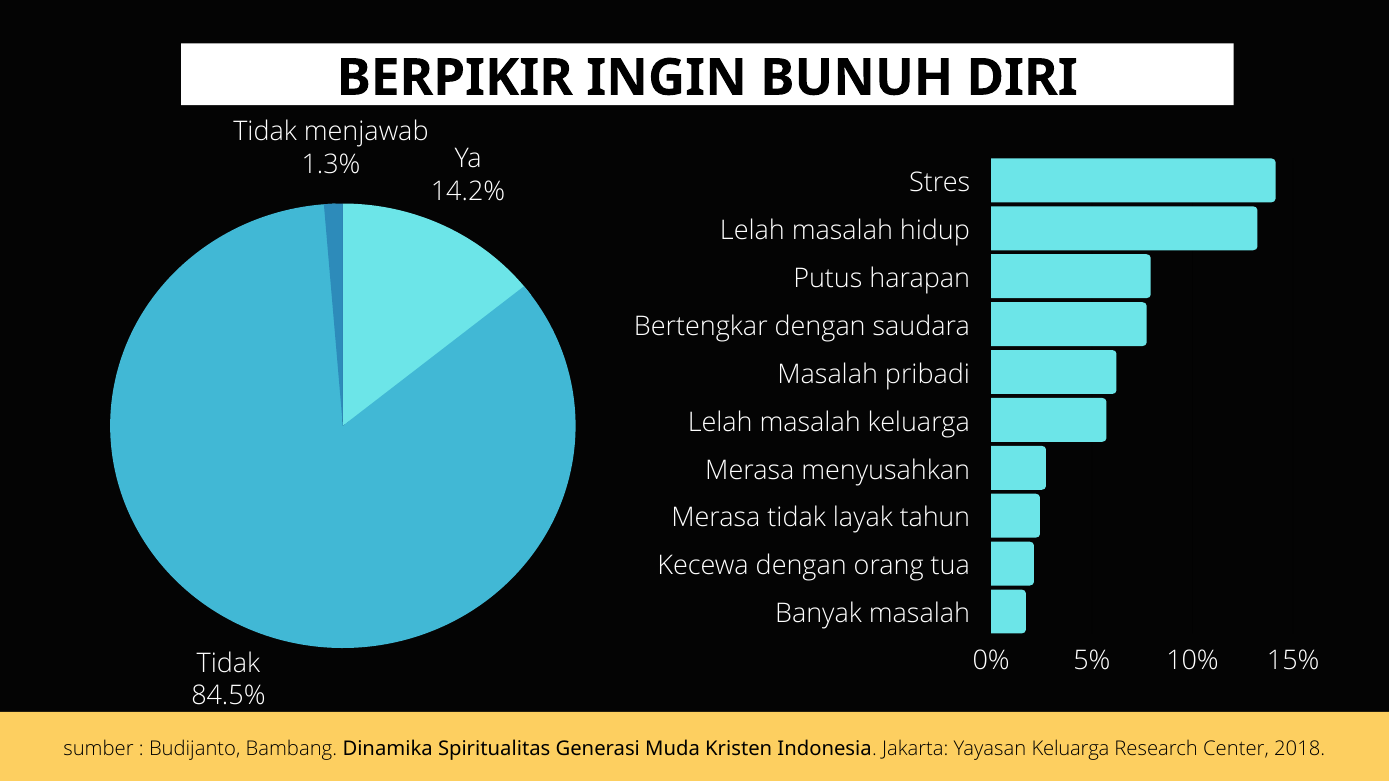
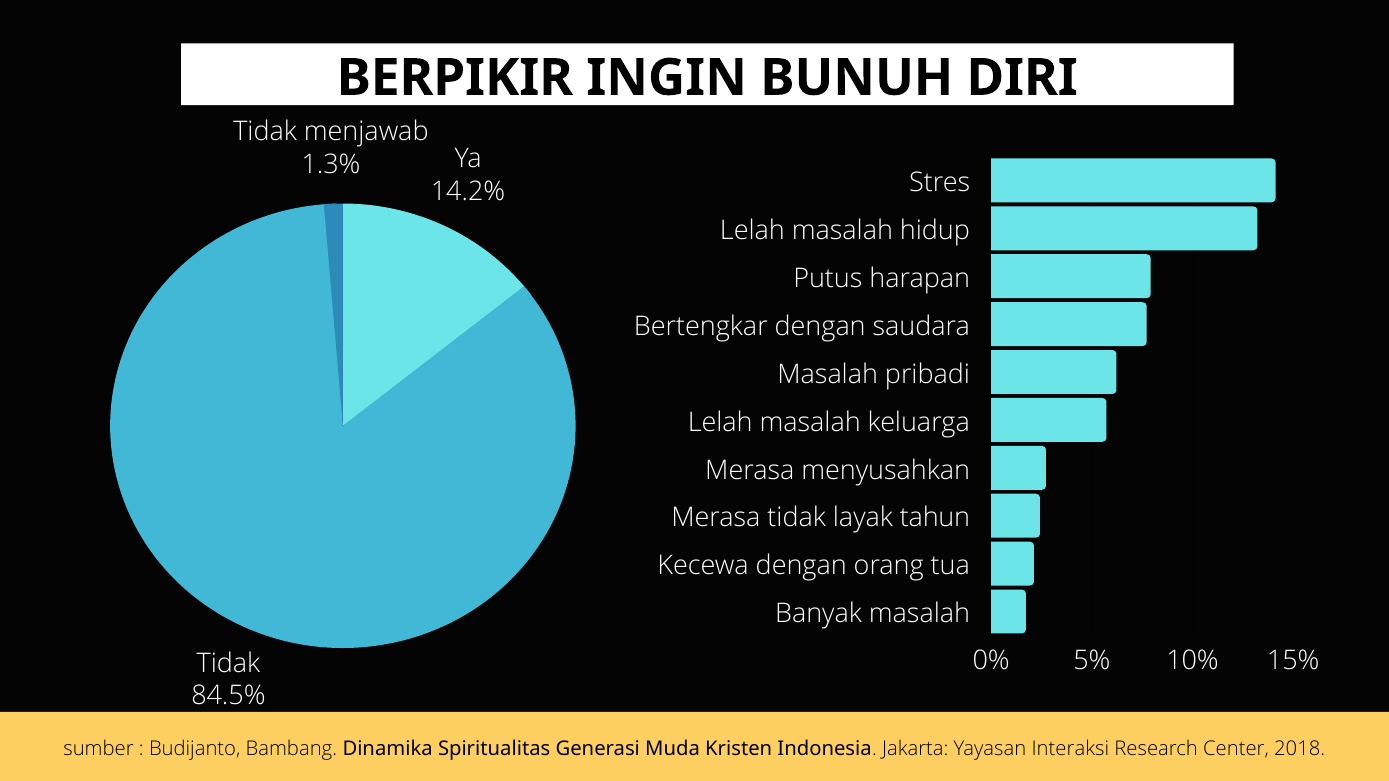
Yayasan Keluarga: Keluarga -> Interaksi (1070, 749)
